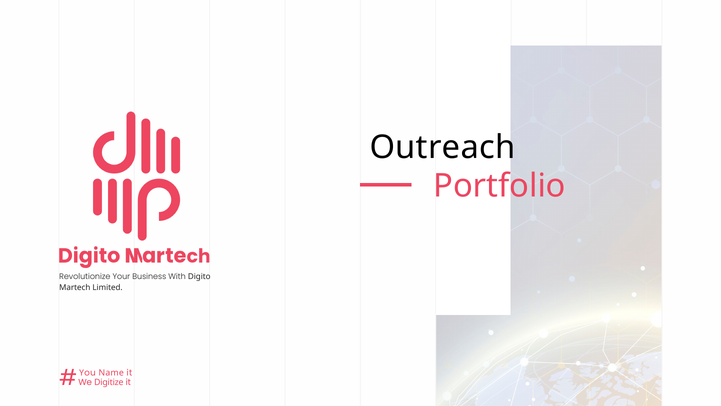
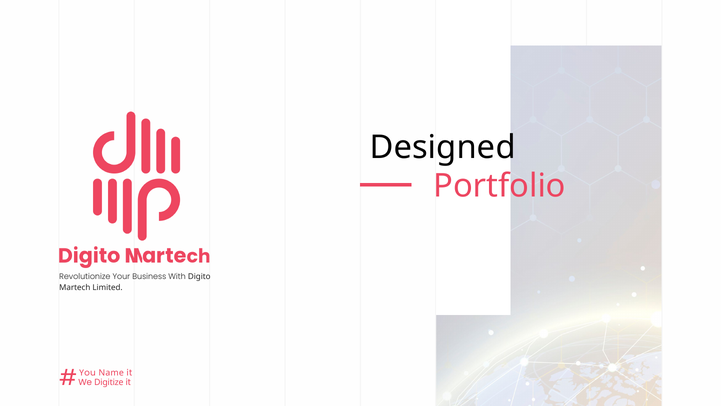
Outreach: Outreach -> Designed (443, 147)
